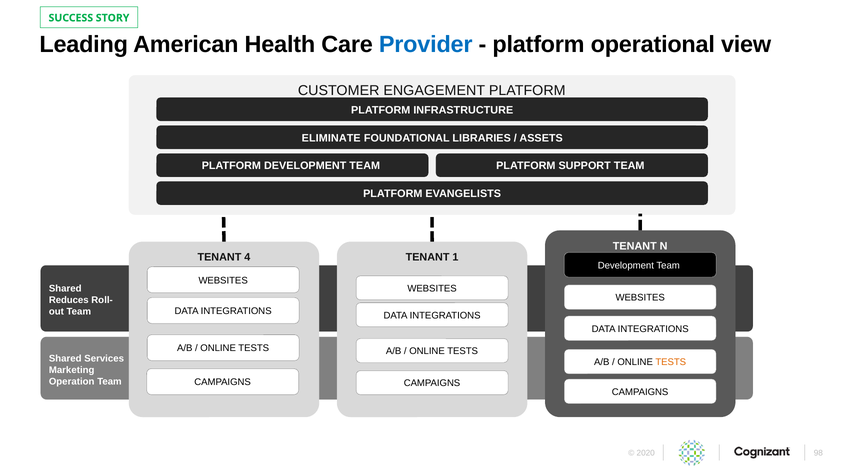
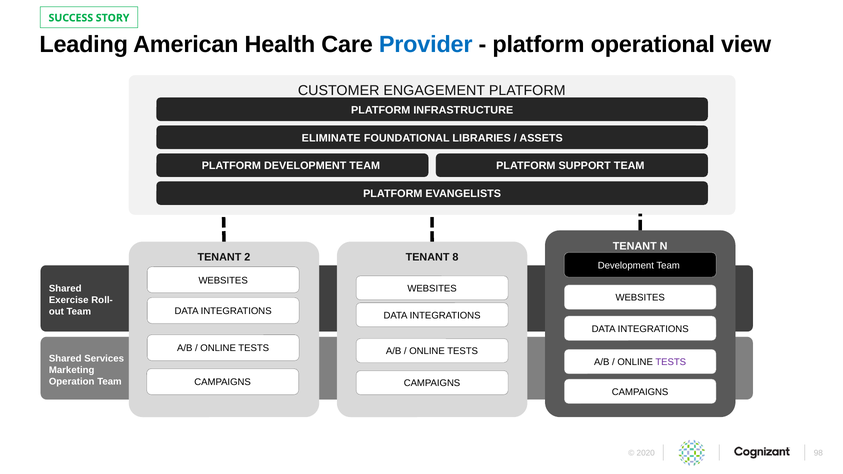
4: 4 -> 2 (247, 257)
1: 1 -> 8 (455, 257)
Reduces: Reduces -> Exercise (69, 300)
TESTS colour: orange -> purple (671, 362)
